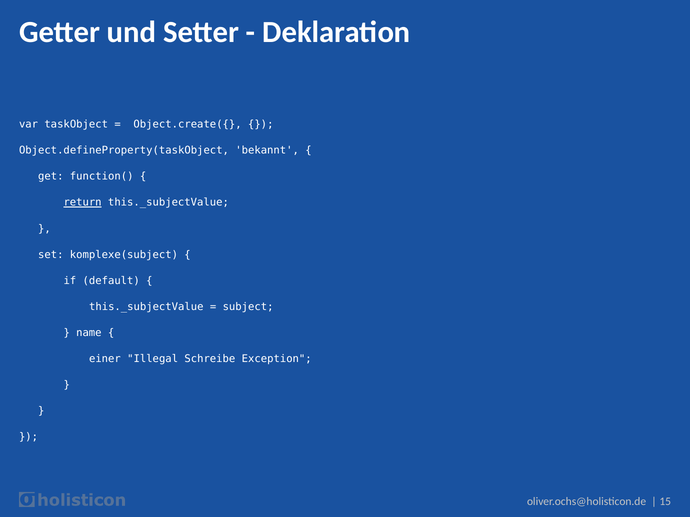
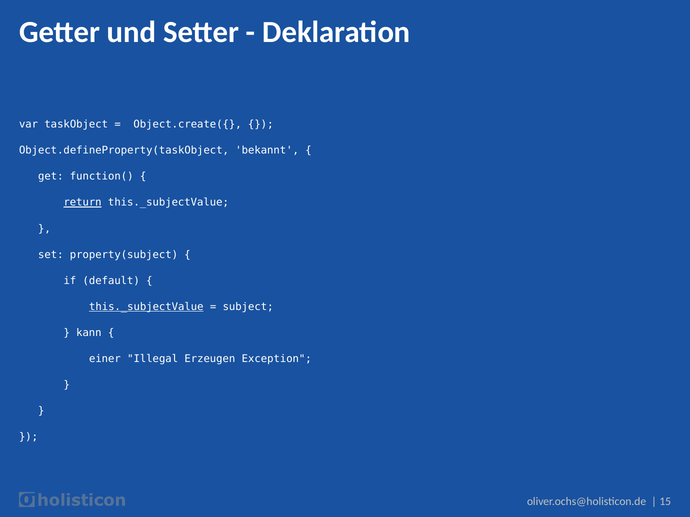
komplexe(subject: komplexe(subject -> property(subject (124, 255)
this._subjectValue underline: none -> present (146, 307)
name: name -> kann (89, 333)
Schreibe: Schreibe -> Erzeugen (210, 359)
